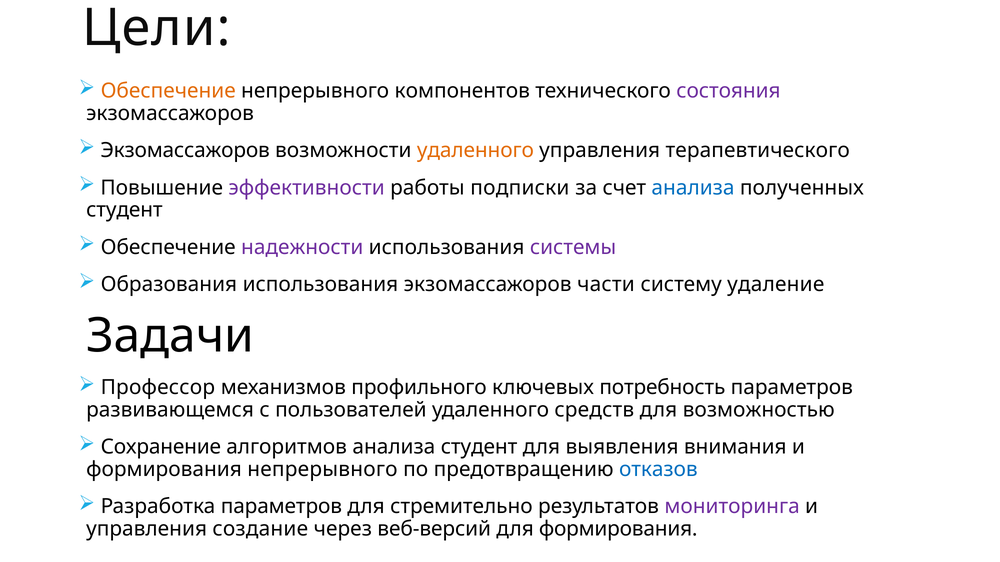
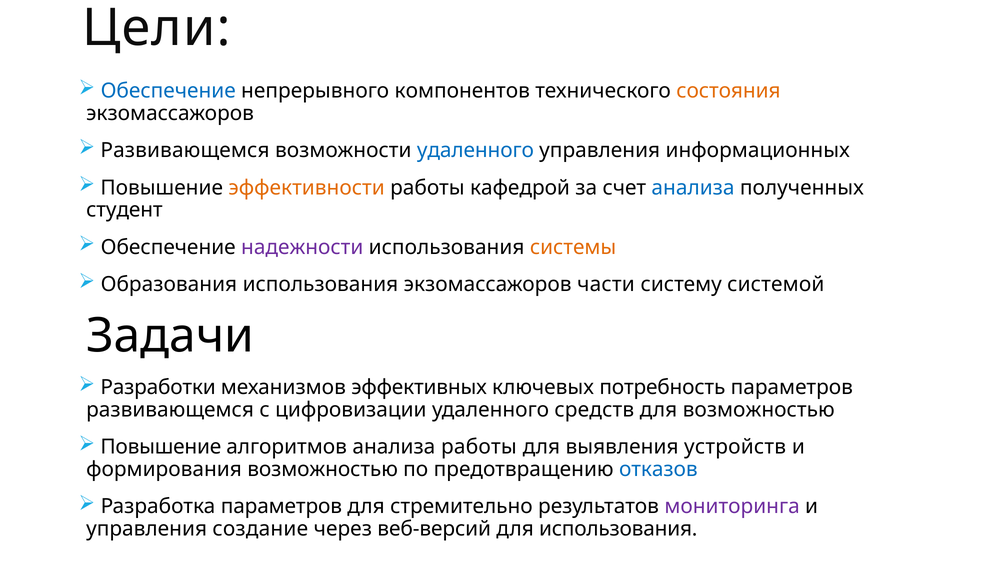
Обеспечение colour: orange -> blue (168, 91)
состояния colour: purple -> orange (728, 91)
Экзомассажоров: Экзомассажоров -> Развивающемся (185, 151)
удаленного colour: orange -> blue (475, 151)
терапевтического: терапевтического -> информационных (758, 151)
эффективности colour: purple -> orange (307, 188)
подписки: подписки -> кафедрой (520, 188)
системы colour: purple -> orange (573, 247)
удаление: удаление -> системой (776, 284)
Профессор: Профессор -> Разработки (158, 388)
профильного: профильного -> эффективных (419, 388)
пользователей: пользователей -> цифровизации (351, 410)
Сохранение: Сохранение -> Повышение (161, 447)
анализа студент: студент -> работы (479, 447)
внимания: внимания -> устройств (735, 447)
формирования непрерывного: непрерывного -> возможностью (323, 470)
для формирования: формирования -> использования (618, 530)
